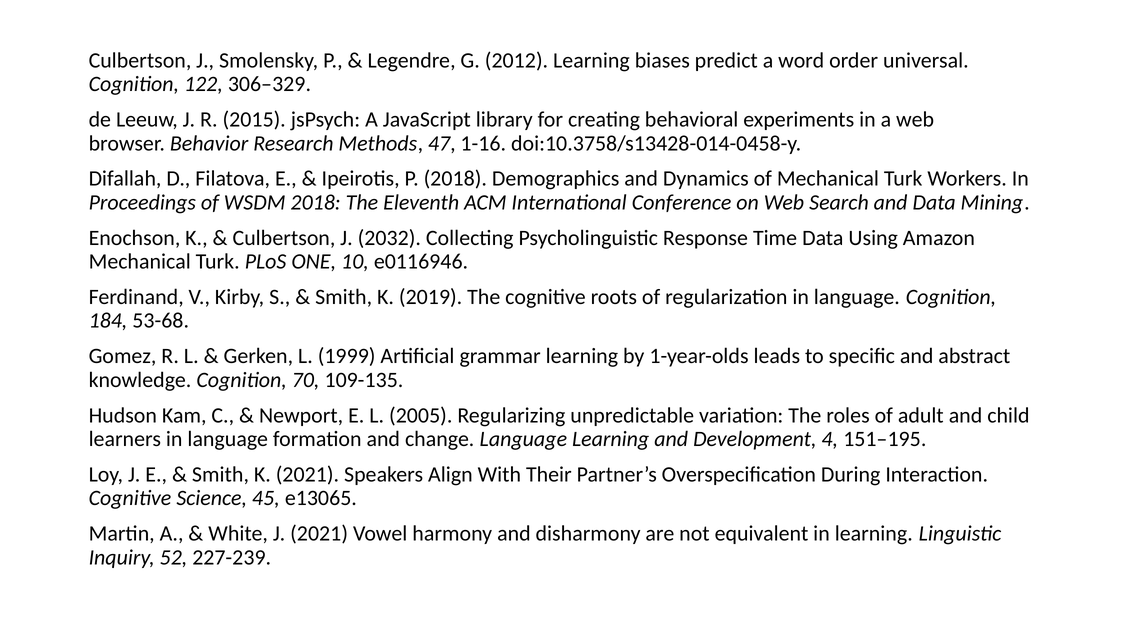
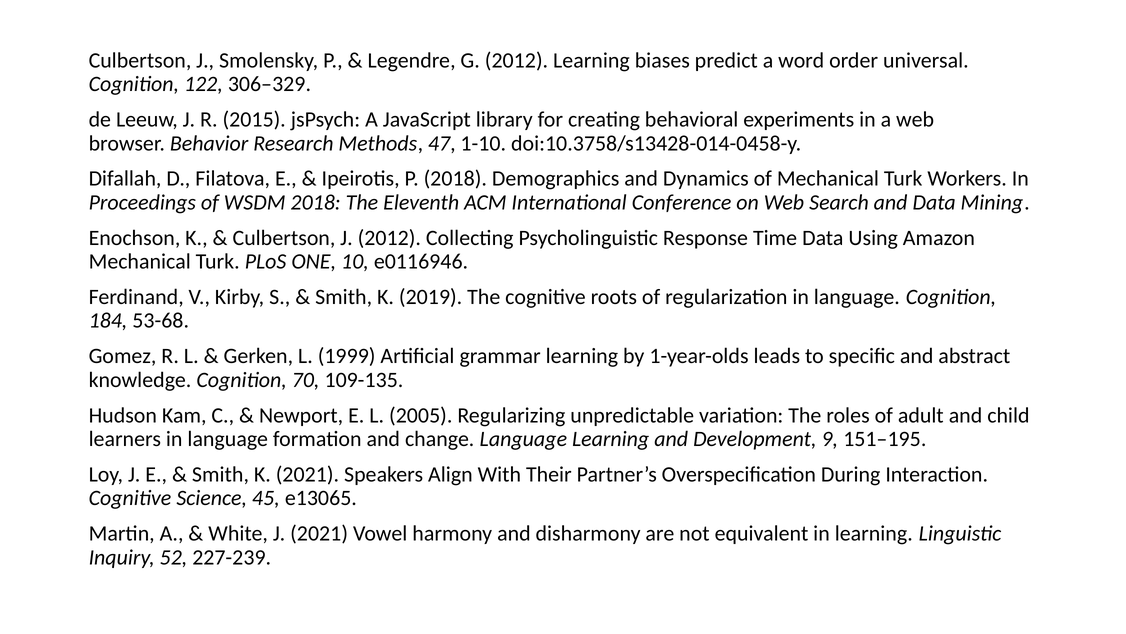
1-16: 1-16 -> 1-10 (483, 143)
J 2032: 2032 -> 2012 (389, 238)
4: 4 -> 9 (830, 439)
